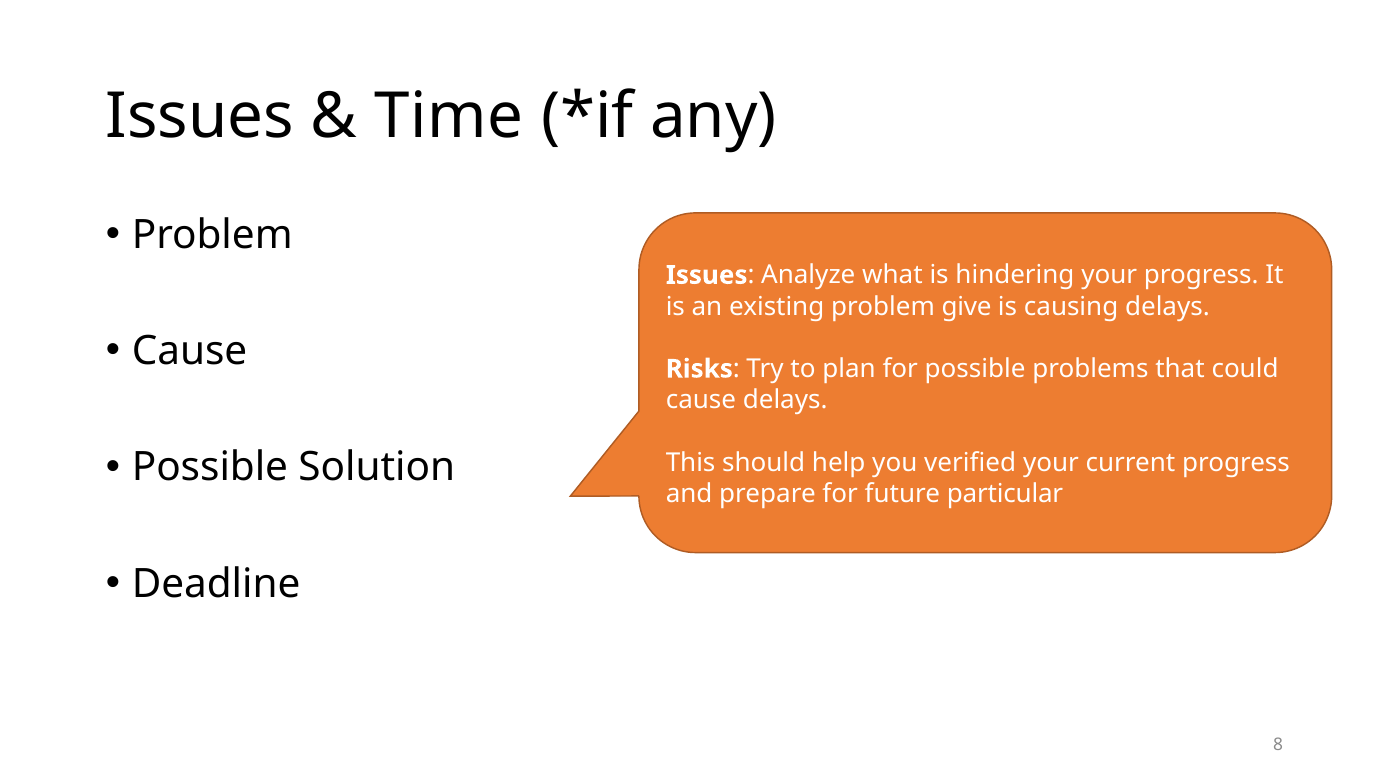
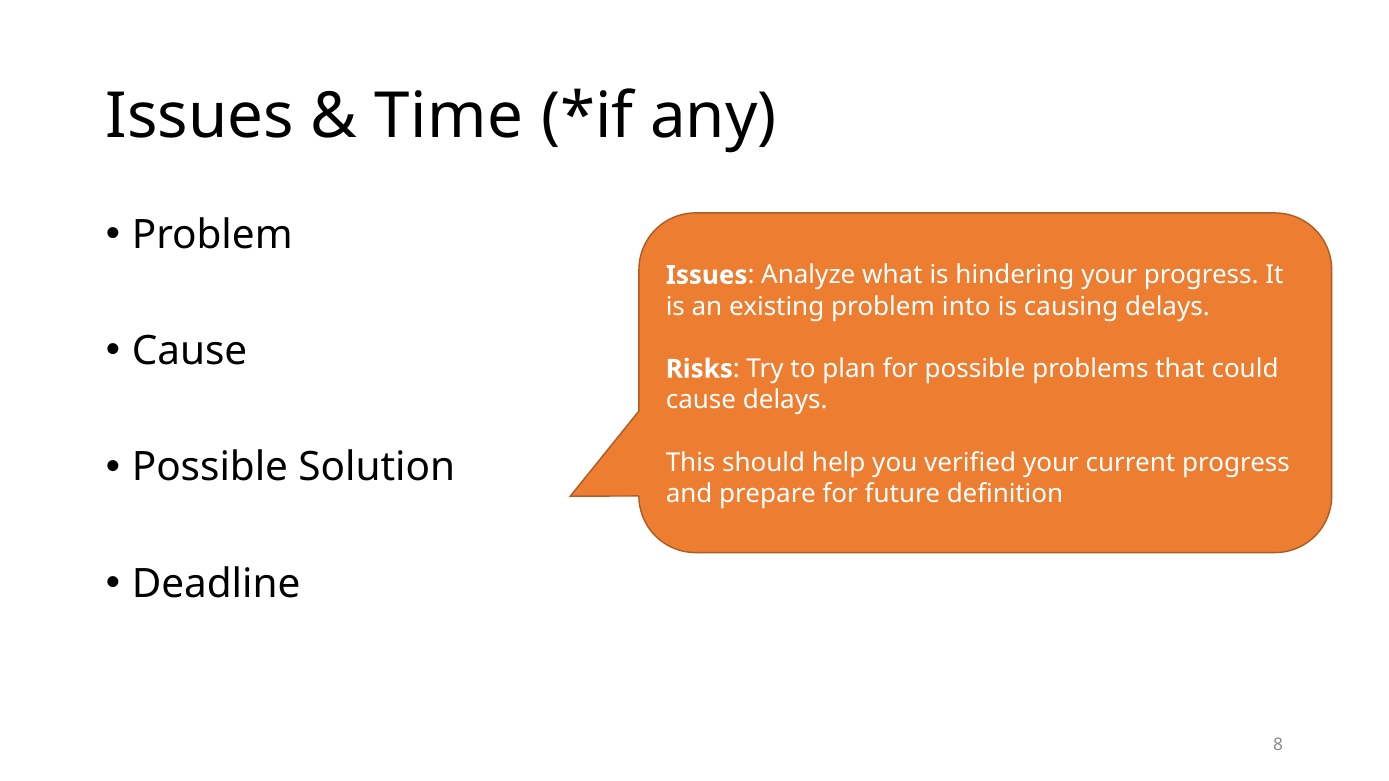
give: give -> into (966, 307)
particular: particular -> definition (1005, 494)
